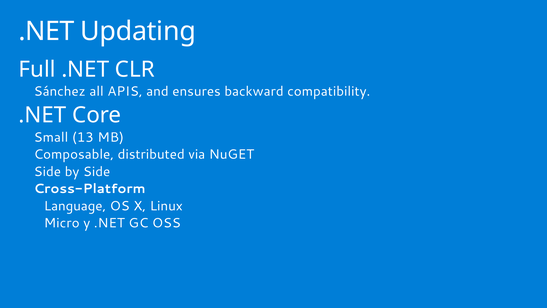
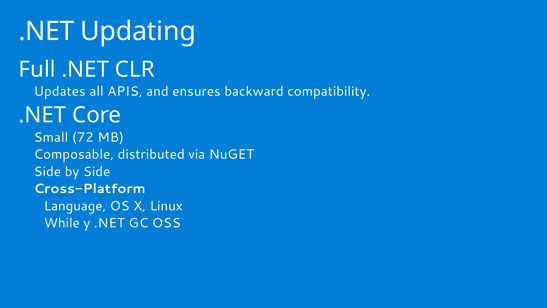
Sánchez: Sánchez -> Updates (60, 91)
13: 13 -> 72 (83, 137)
Micro: Micro -> While (62, 223)
